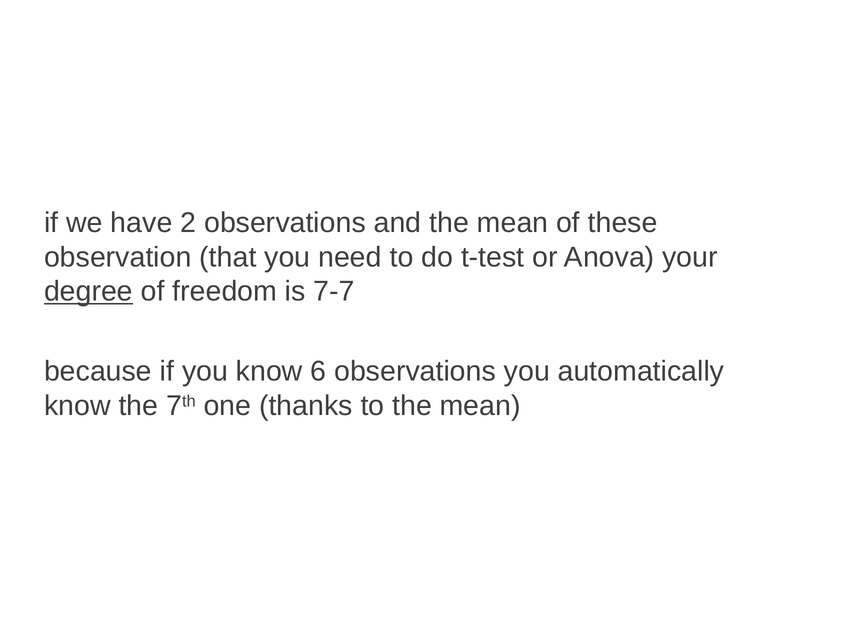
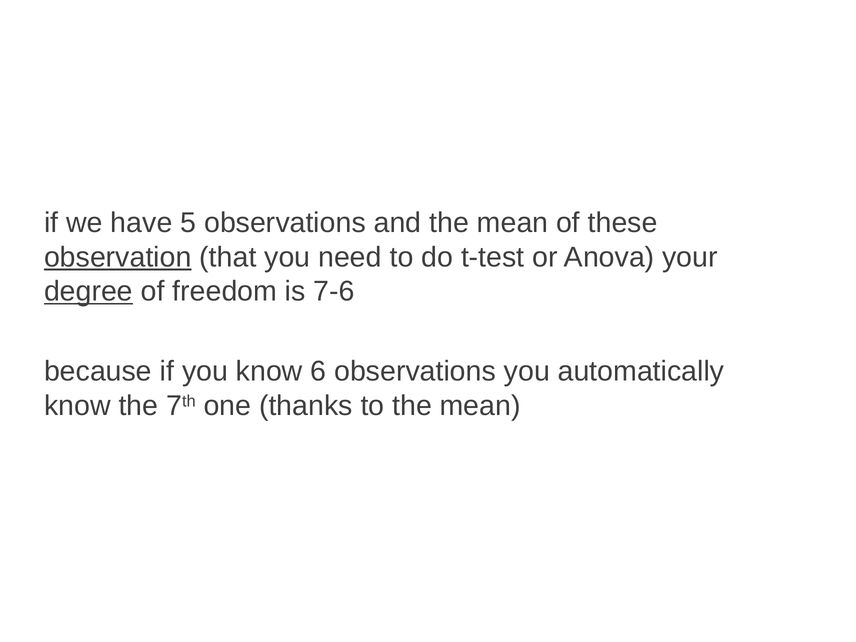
2: 2 -> 5 (188, 223)
observation underline: none -> present (118, 257)
7-7: 7-7 -> 7-6 (334, 292)
